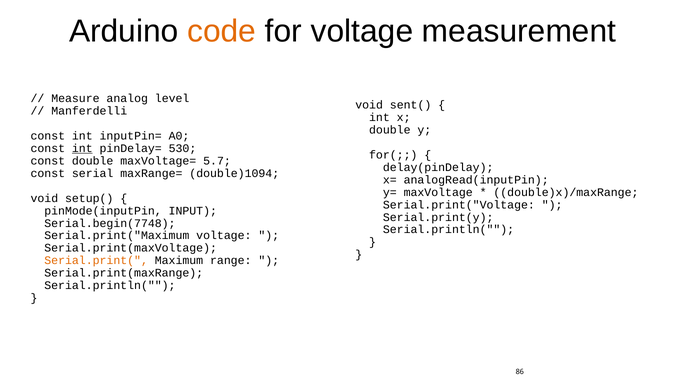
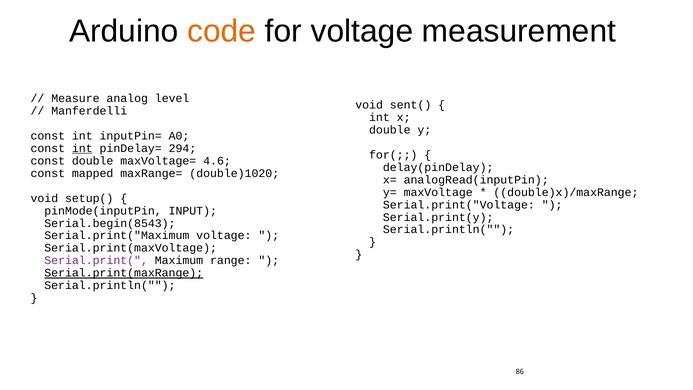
530: 530 -> 294 (182, 148)
5.7: 5.7 -> 4.6 (217, 161)
serial: serial -> mapped (93, 173)
double)1094: double)1094 -> double)1020 (234, 173)
Serial.begin(7748: Serial.begin(7748 -> Serial.begin(8543 (110, 223)
Serial.print( colour: orange -> purple (96, 260)
Serial.print(maxRange underline: none -> present (124, 273)
